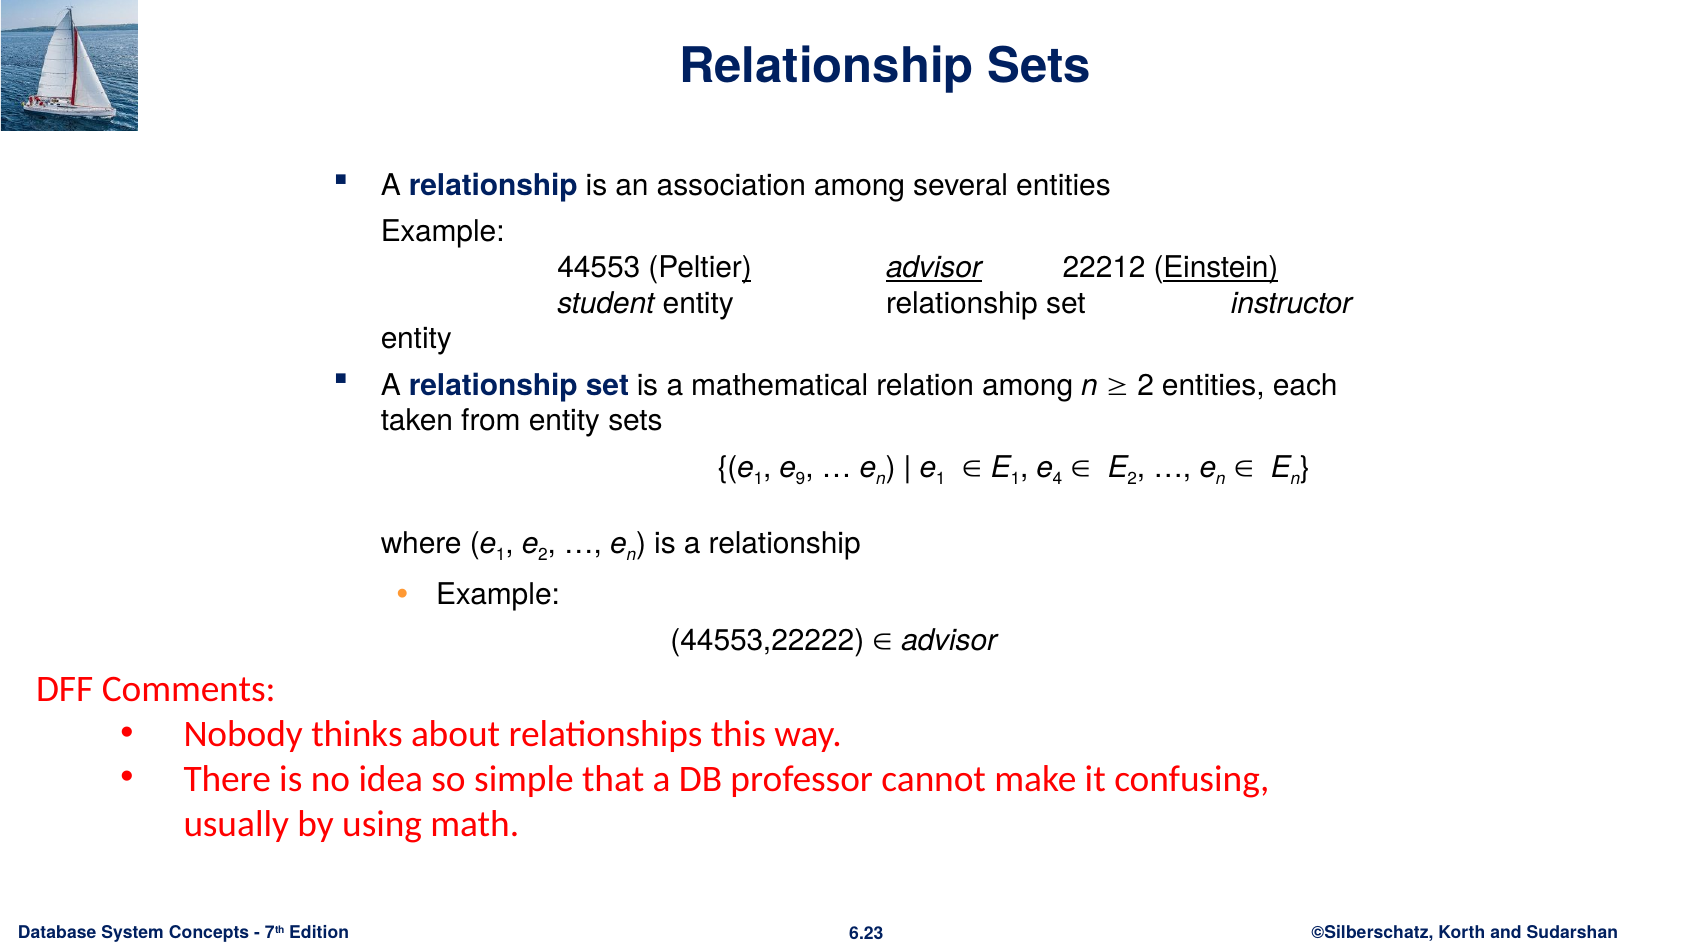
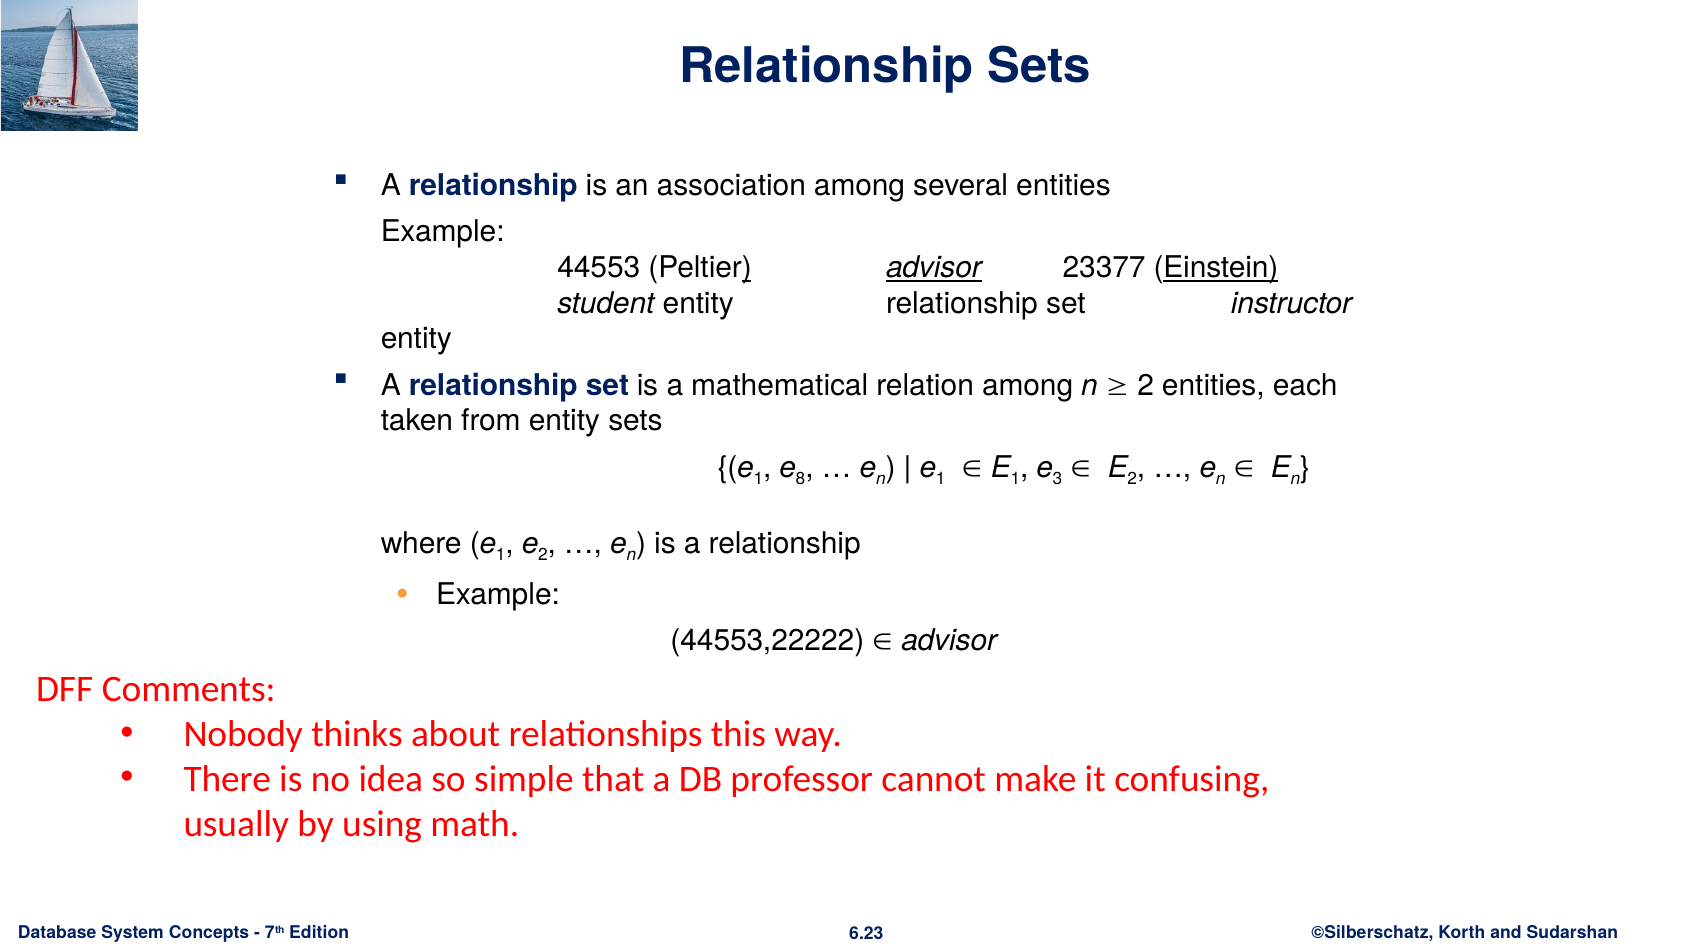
22212: 22212 -> 23377 (1104, 267)
9: 9 -> 8 (801, 479)
4: 4 -> 3 (1058, 479)
